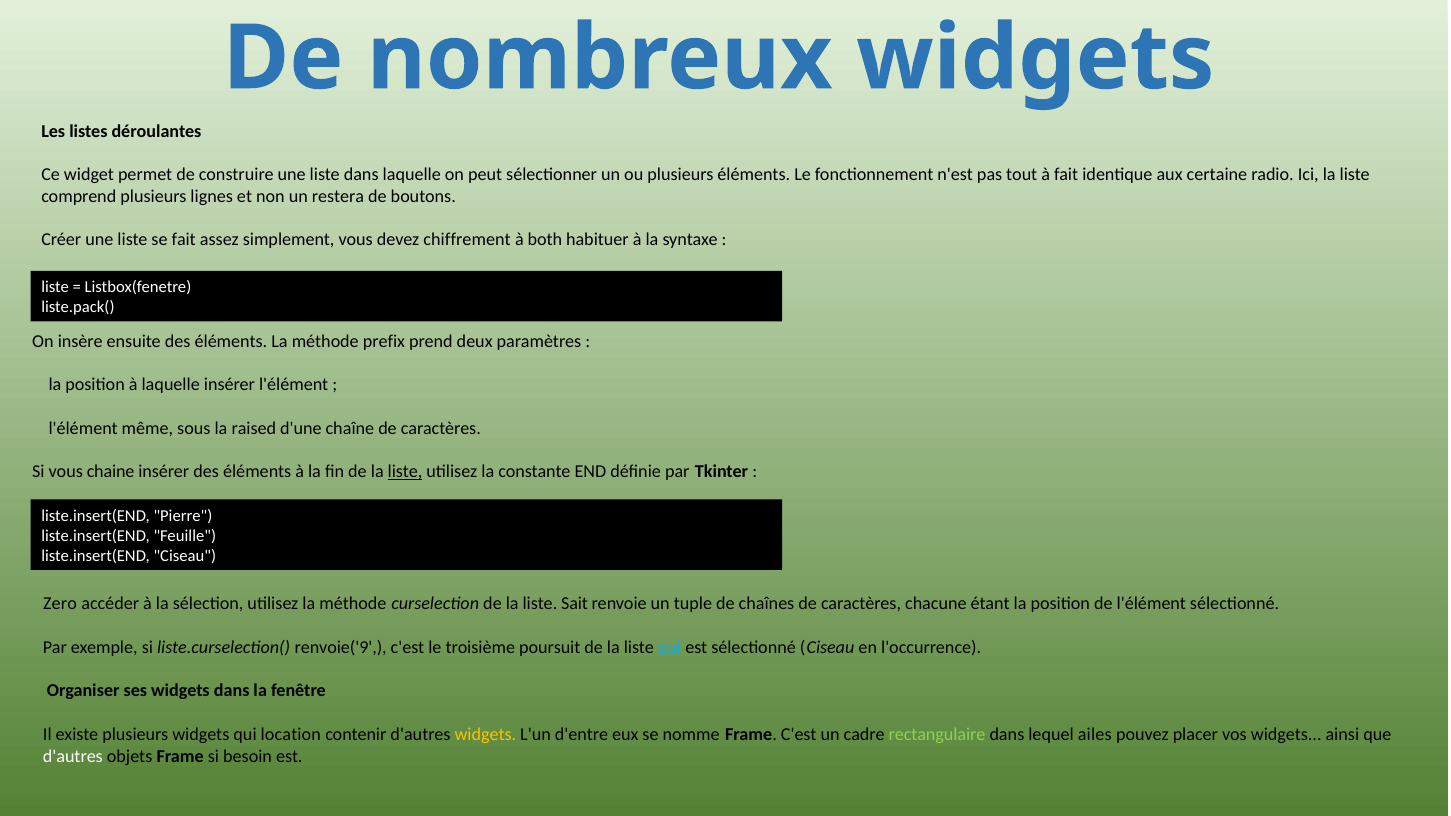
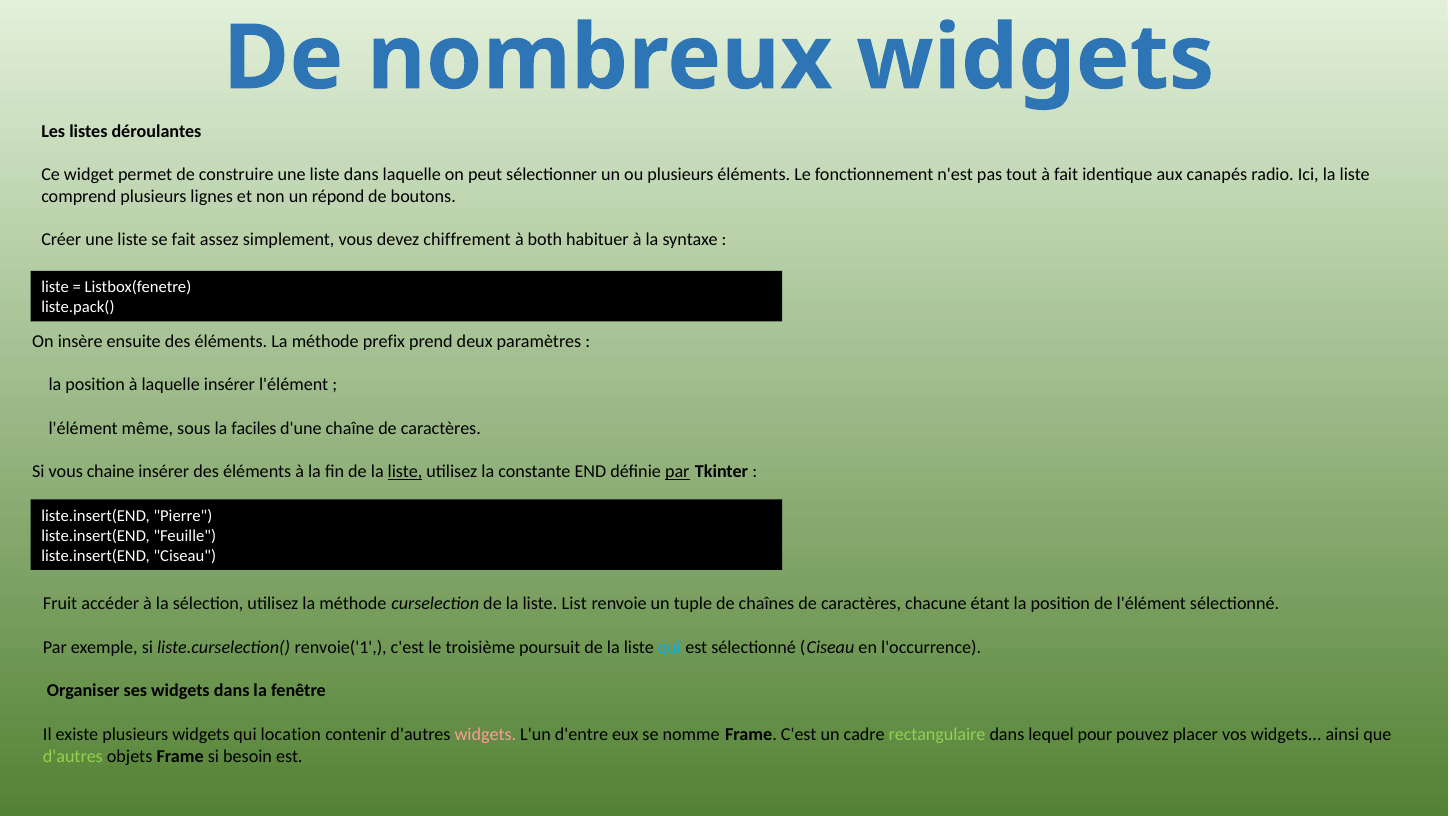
certaine: certaine -> canapés (1217, 175)
restera: restera -> répond (338, 196)
raised: raised -> faciles (254, 428)
par underline: none -> present (677, 472)
Zero: Zero -> Fruit (60, 604)
Sait: Sait -> List (574, 604)
renvoie('9: renvoie('9 -> renvoie('1 (341, 648)
widgets colour: yellow -> pink (485, 735)
ailes: ailes -> pour (1095, 735)
d'autres colour: white -> light green (73, 756)
